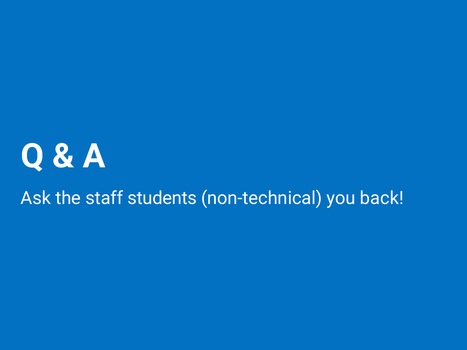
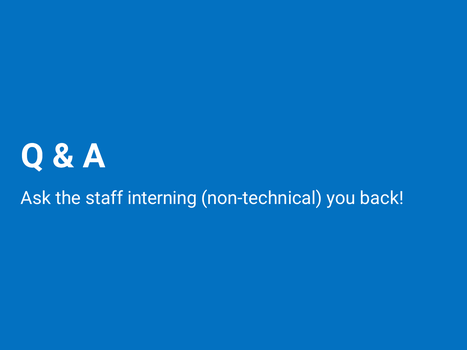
students: students -> interning (162, 198)
